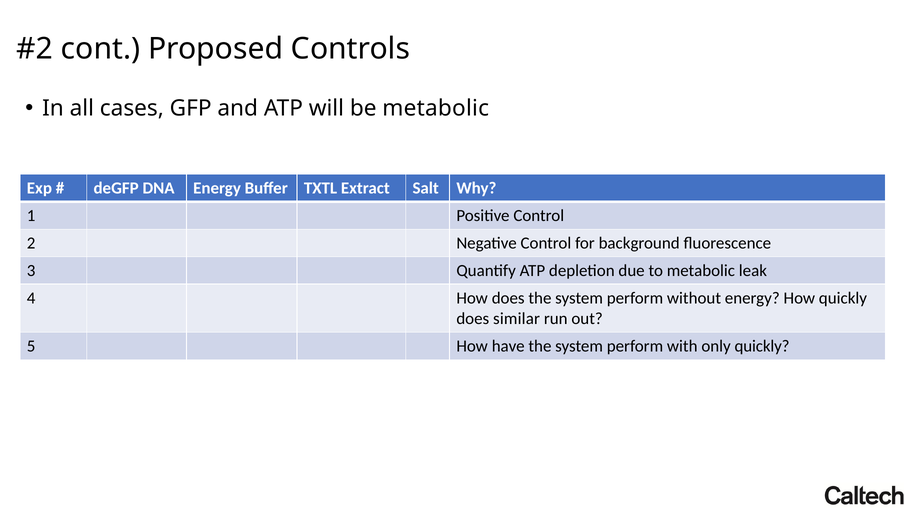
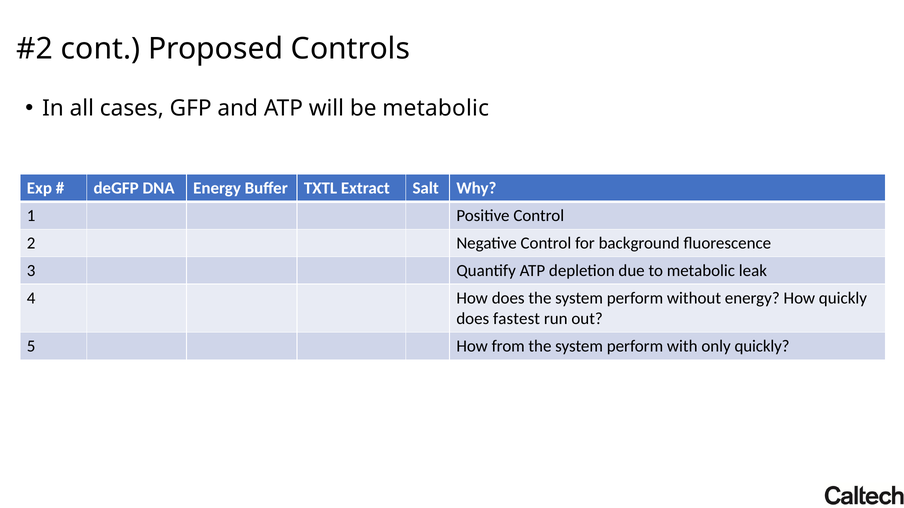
similar: similar -> fastest (517, 319)
have: have -> from (508, 347)
